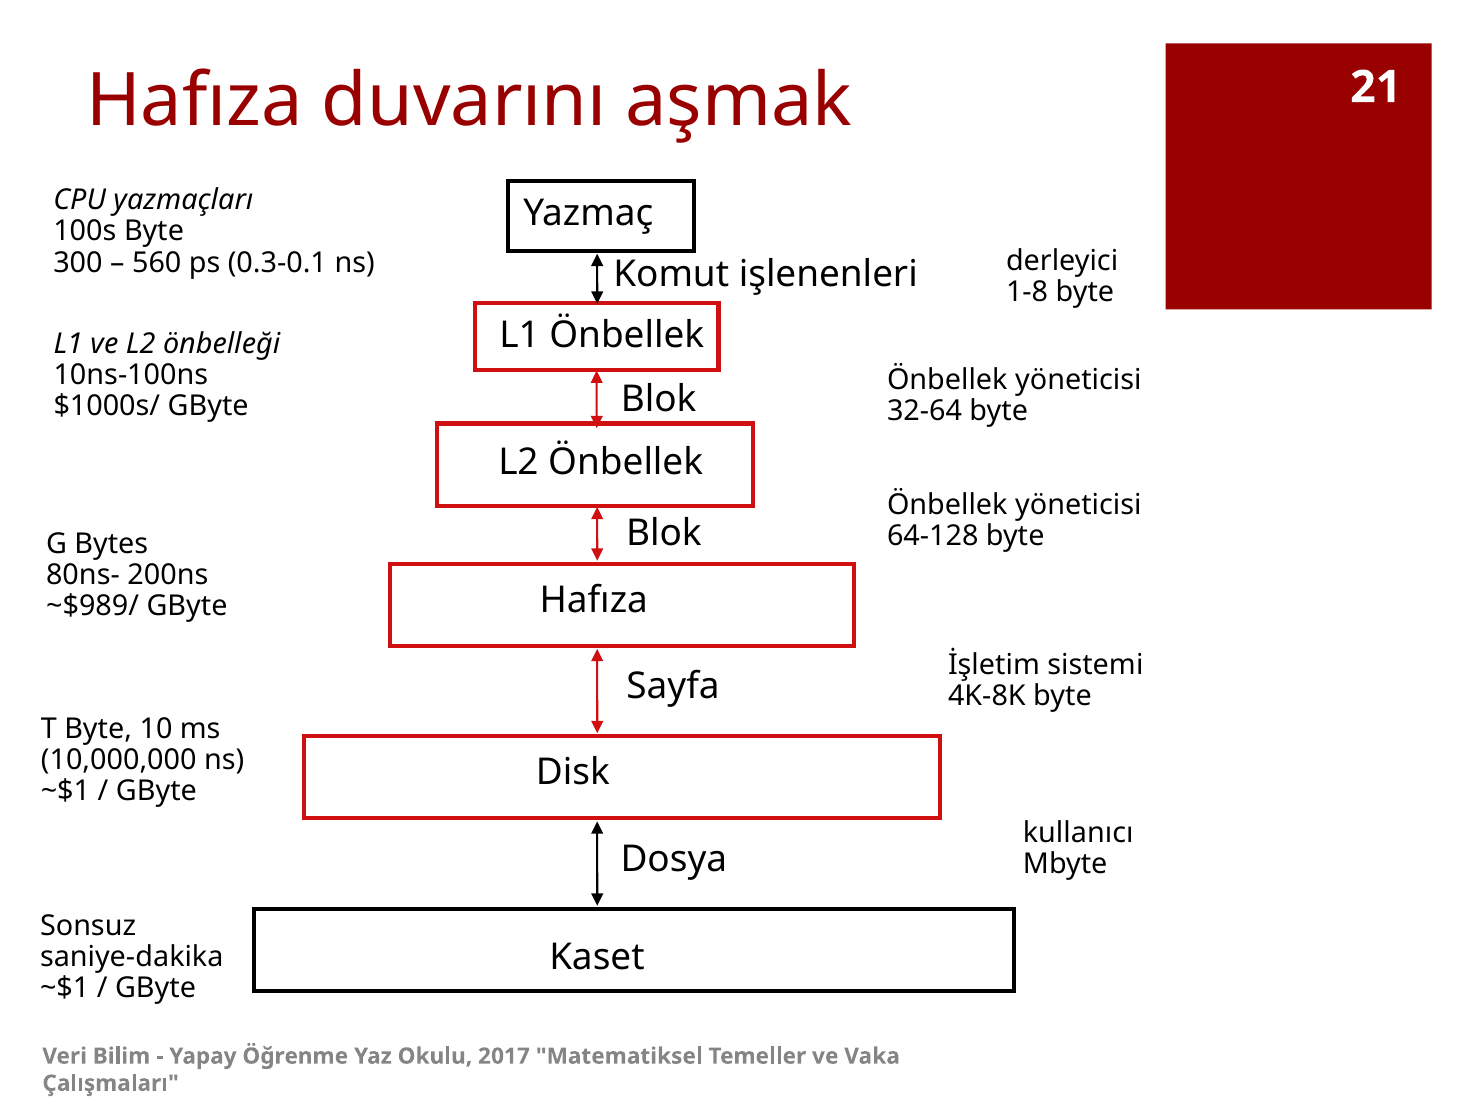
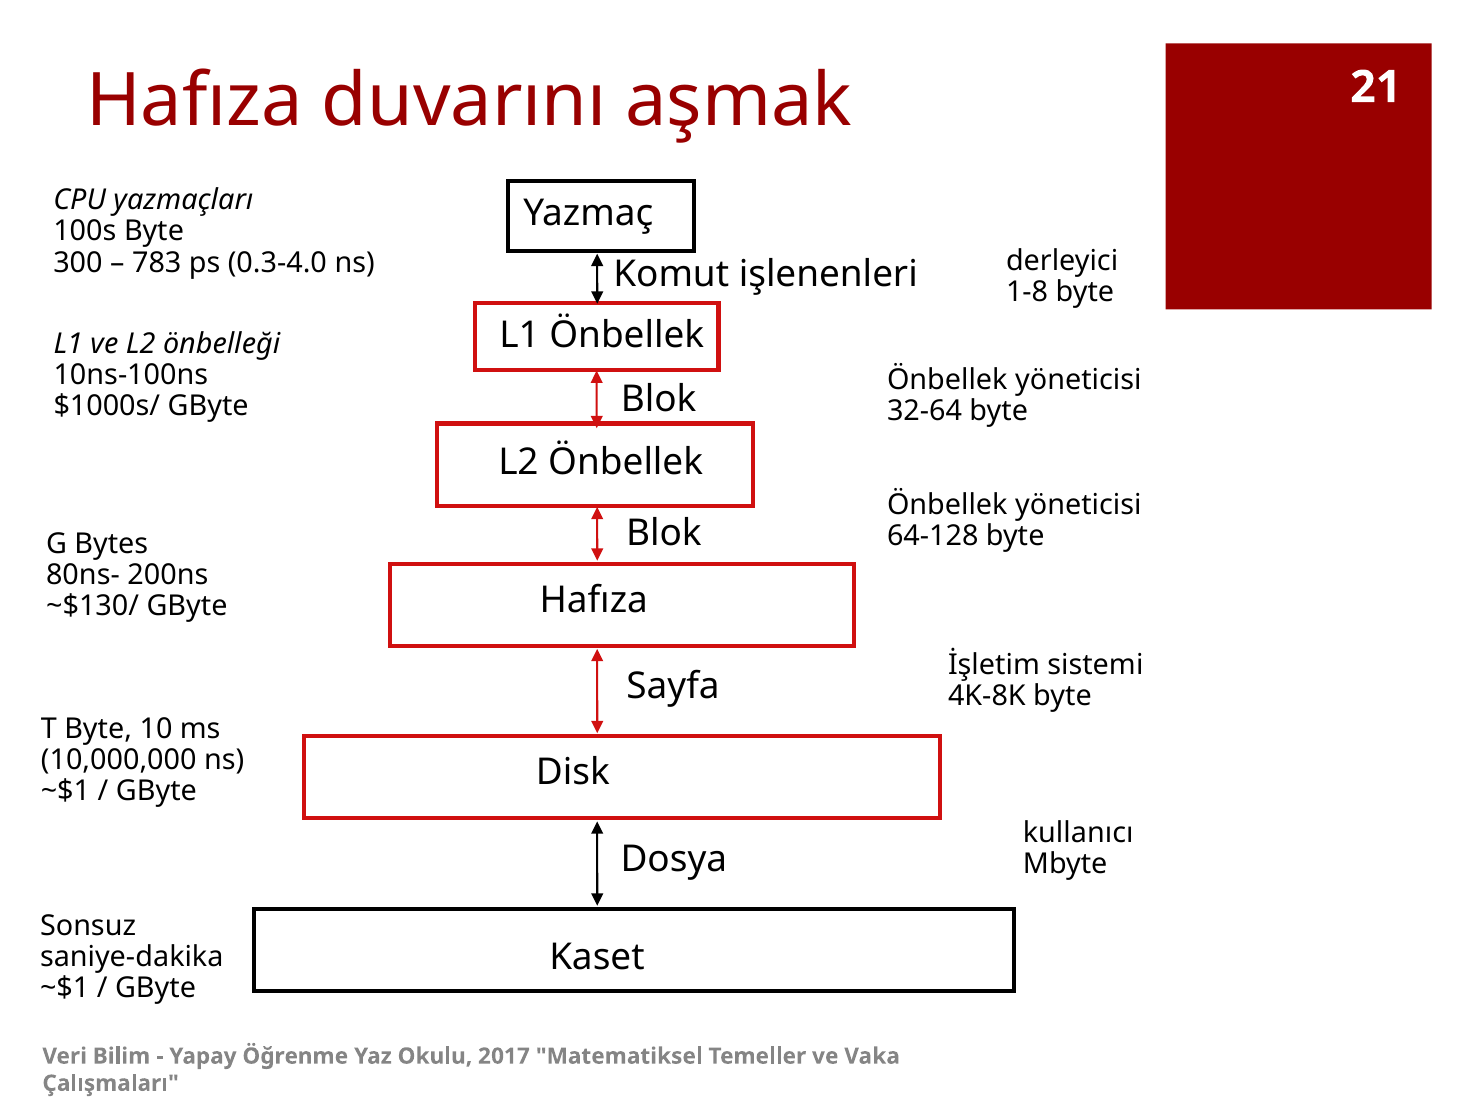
560: 560 -> 783 (157, 262)
0.3-0.1: 0.3-0.1 -> 0.3-4.0 (277, 262)
~$989/: ~$989/ -> ~$130/ (93, 606)
